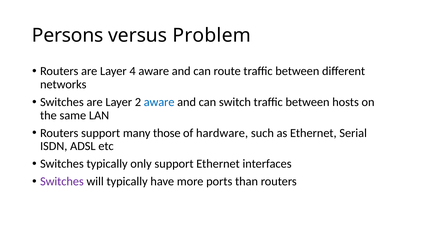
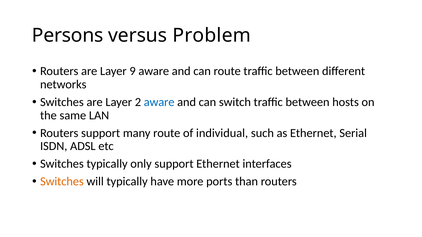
4: 4 -> 9 (133, 71)
many those: those -> route (167, 133)
hardware: hardware -> individual (222, 133)
Switches colour: purple -> orange (62, 182)
